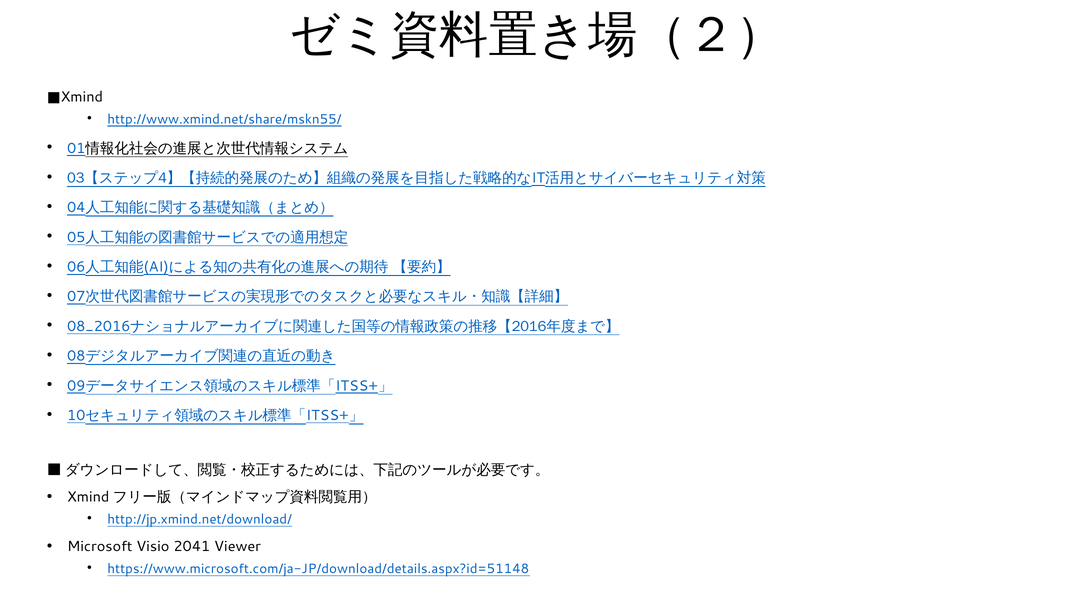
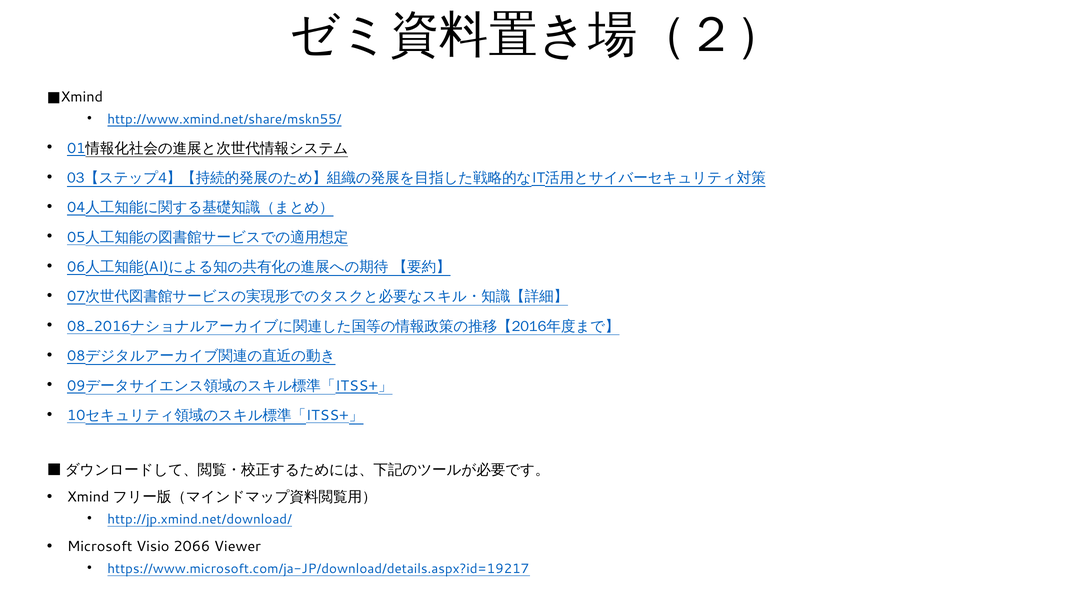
2041: 2041 -> 2066 (192, 546)
https://www.microsoft.com/ja-JP/download/details.aspx?id=51148: https://www.microsoft.com/ja-JP/download/details.aspx?id=51148 -> https://www.microsoft.com/ja-JP/download/details.aspx?id=19217 (318, 569)
